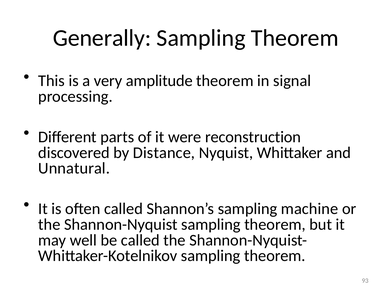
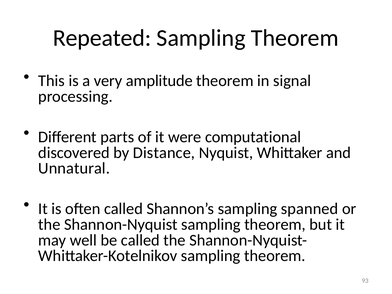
Generally: Generally -> Repeated (102, 38)
reconstruction: reconstruction -> computational (253, 137)
machine: machine -> spanned (310, 209)
